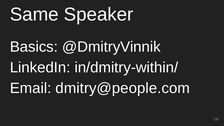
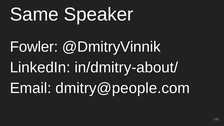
Basics: Basics -> Fowler (34, 47)
in/dmitry-within/: in/dmitry-within/ -> in/dmitry-about/ (126, 67)
